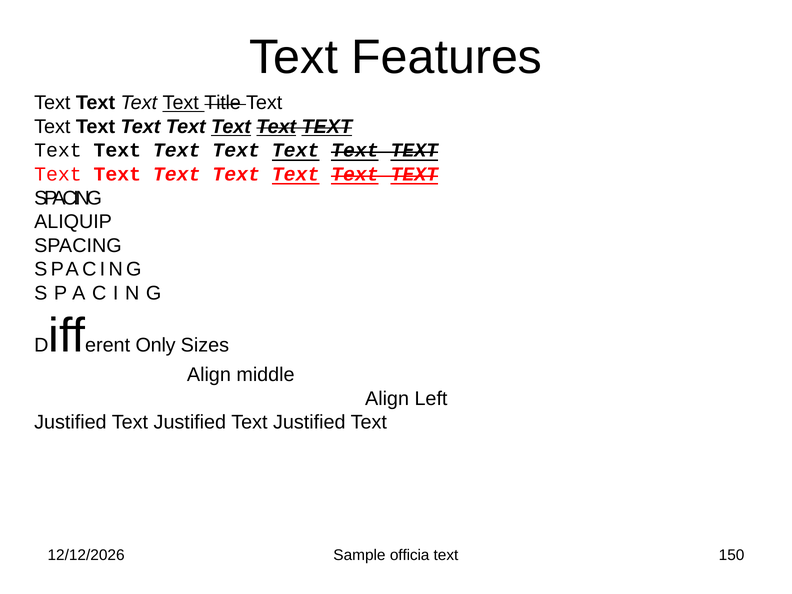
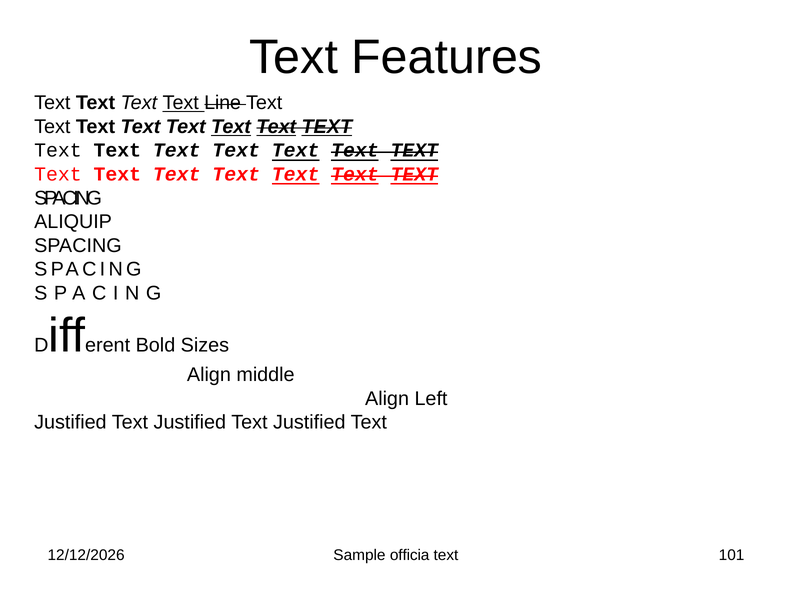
Title: Title -> Line (223, 103)
Only: Only -> Bold (155, 345)
150: 150 -> 101 (732, 555)
